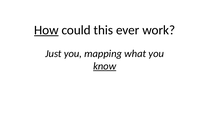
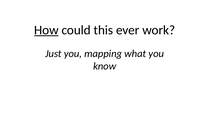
know underline: present -> none (105, 66)
